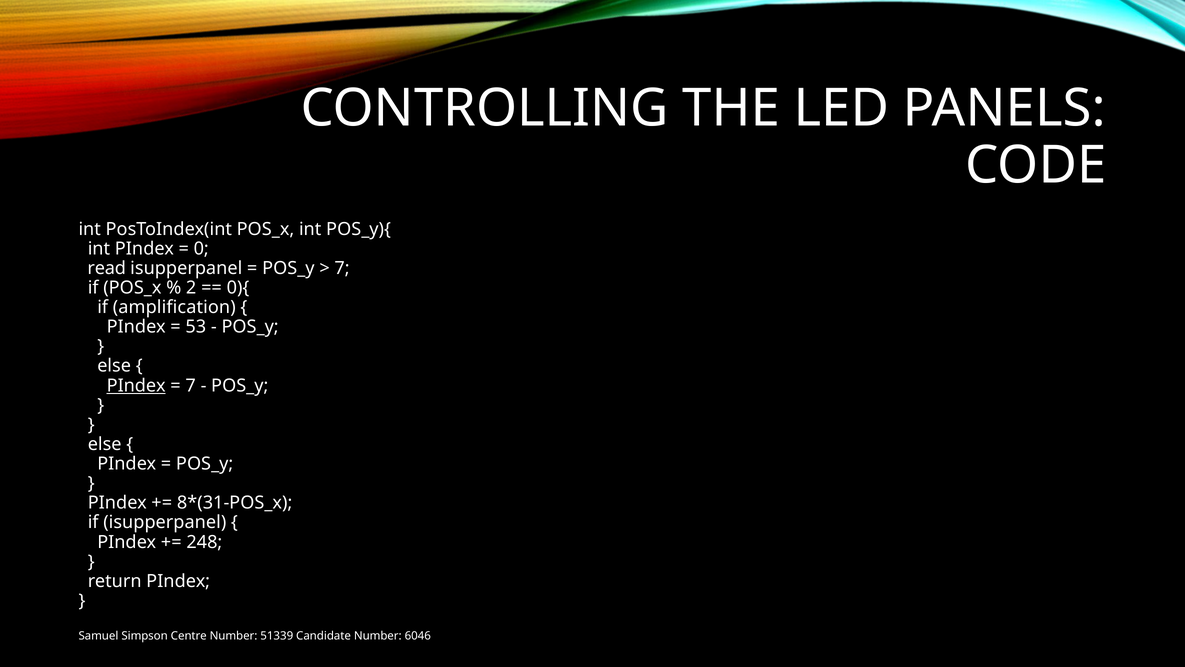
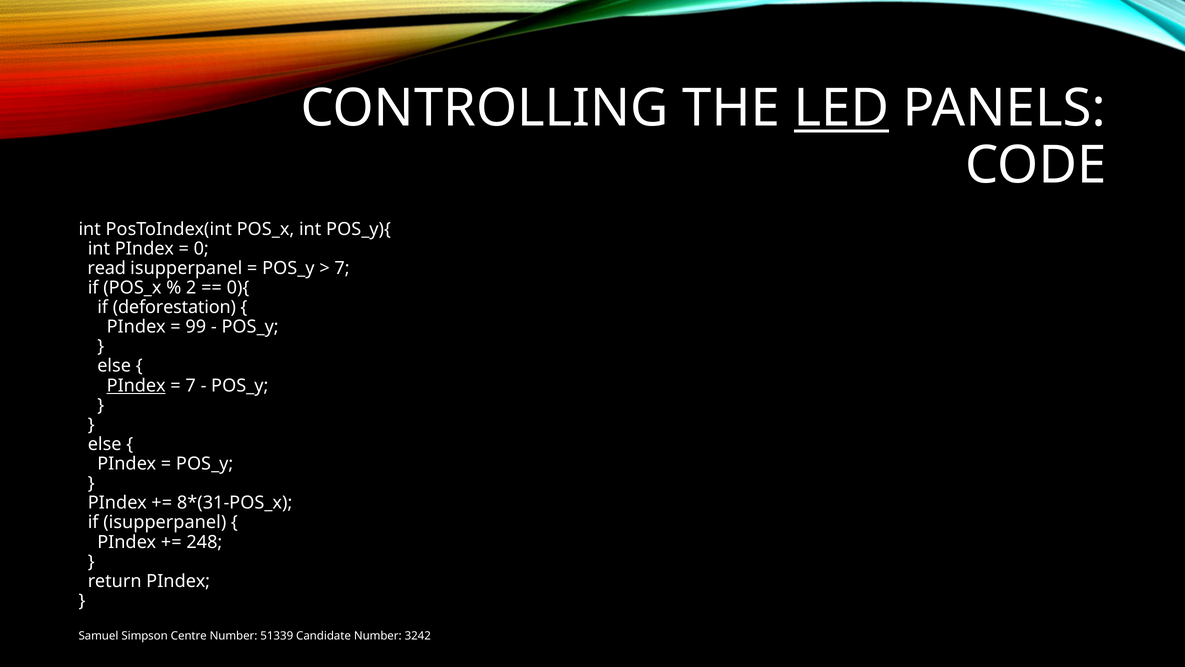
LED underline: none -> present (841, 108)
amplification: amplification -> deforestation (174, 307)
53: 53 -> 99 (196, 327)
6046: 6046 -> 3242 (418, 635)
